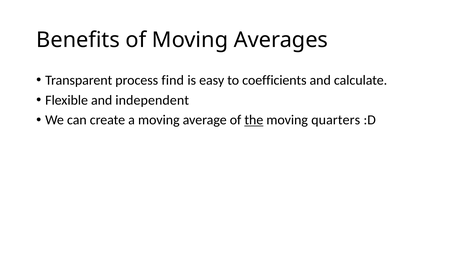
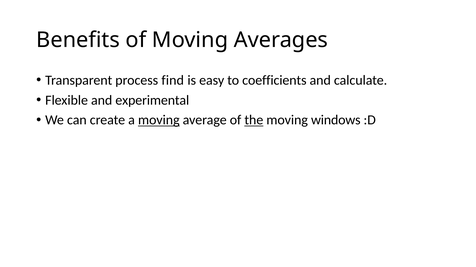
independent: independent -> experimental (152, 100)
moving underline: none -> present (159, 120)
quarters: quarters -> windows (336, 120)
